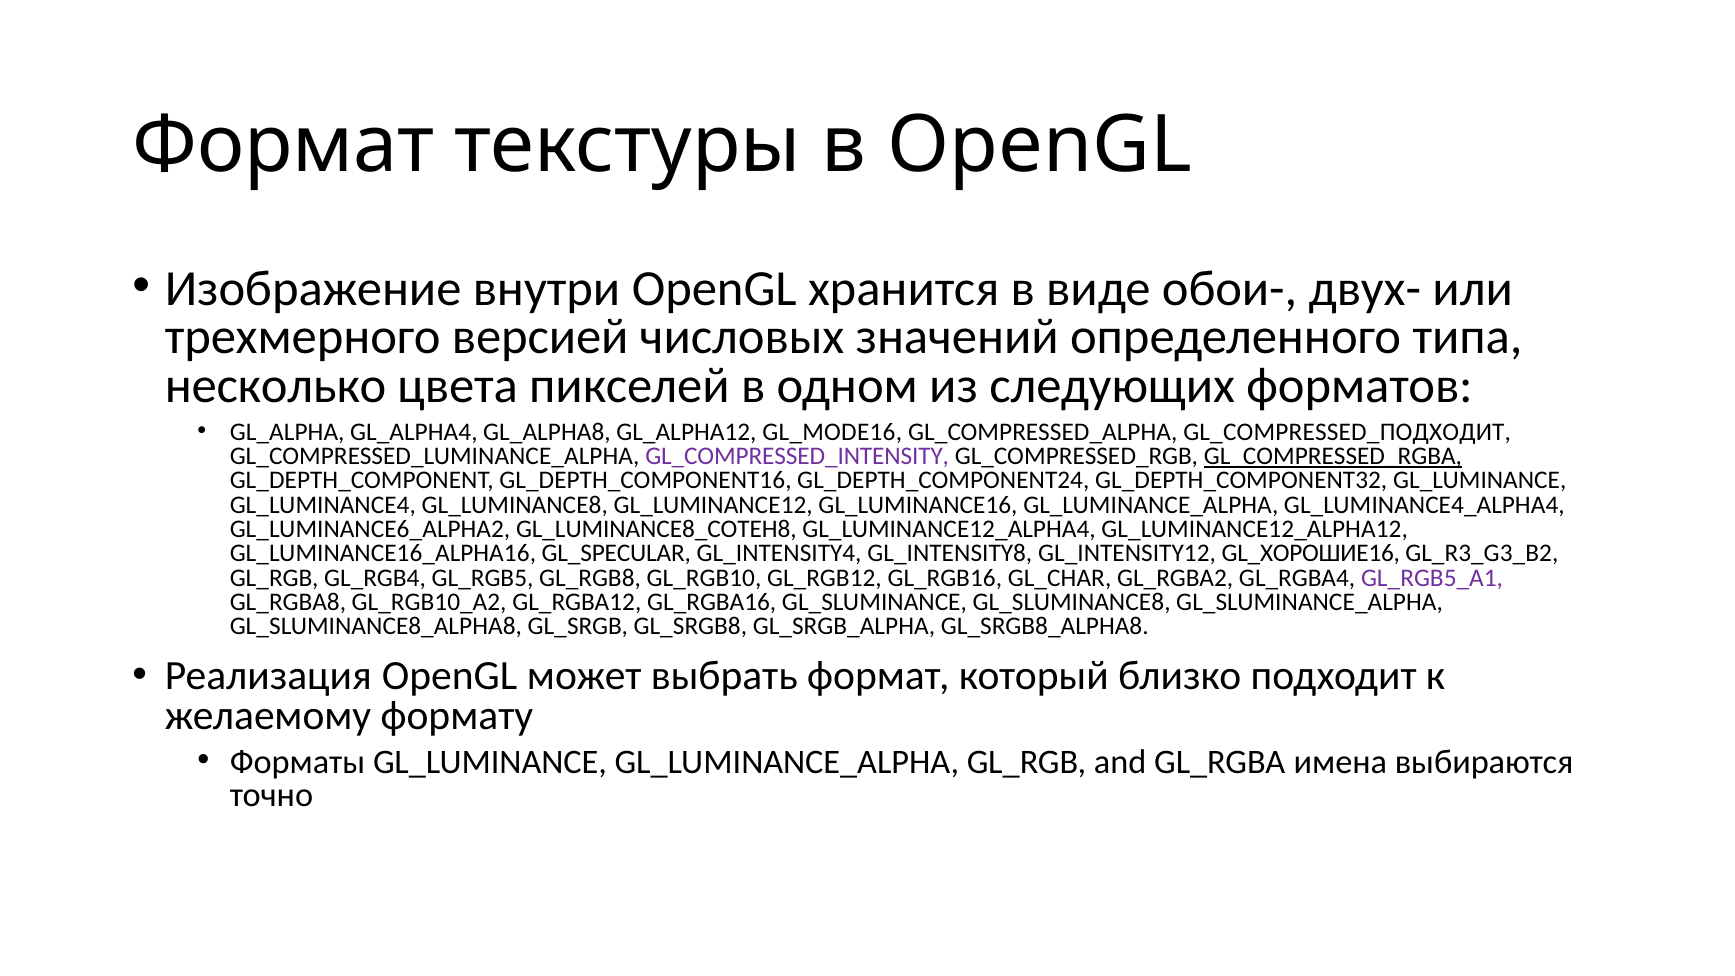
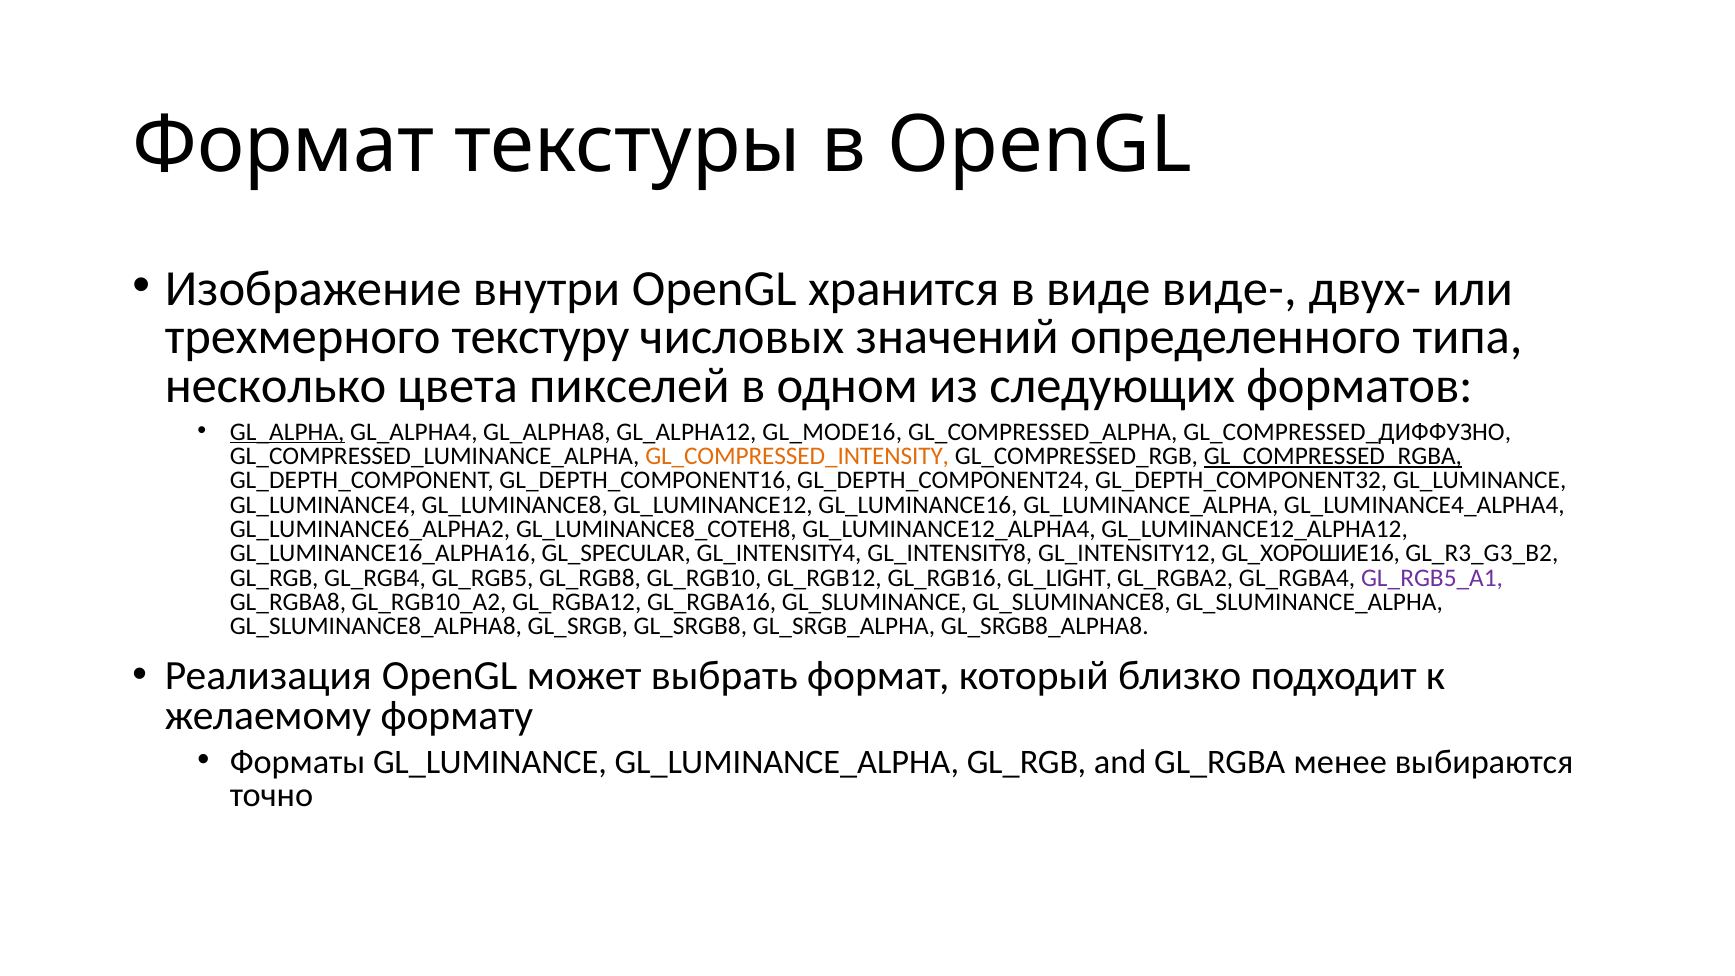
обои-: обои- -> виде- (1229, 288)
версией: версией -> текстуру (540, 337)
GL_ALPHA underline: none -> present (287, 432)
GL_COMPRESSED_ПОДХОДИТ: GL_COMPRESSED_ПОДХОДИТ -> GL_COMPRESSED_ДИФФУЗНО (1347, 432)
GL_COMPRESSED_INTENSITY colour: purple -> orange (797, 456)
GL_CHAR: GL_CHAR -> GL_LIGHT (1060, 578)
имена: имена -> менее (1340, 762)
